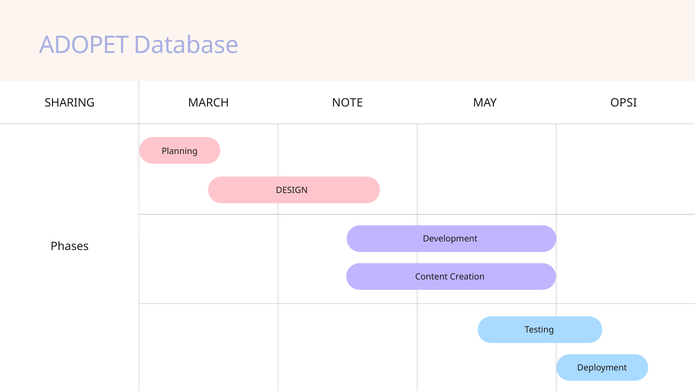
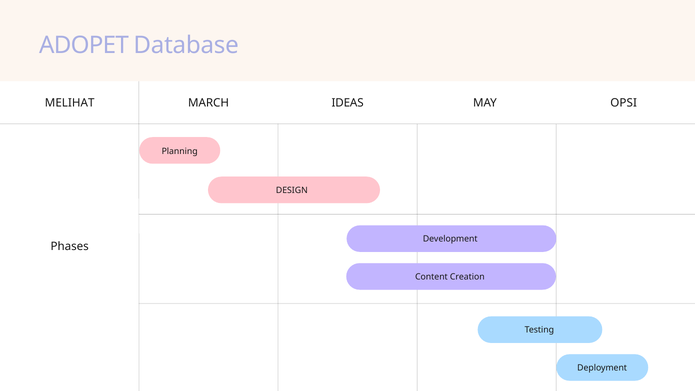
SHARING: SHARING -> MELIHAT (70, 103)
NOTE: NOTE -> IDEAS (348, 103)
